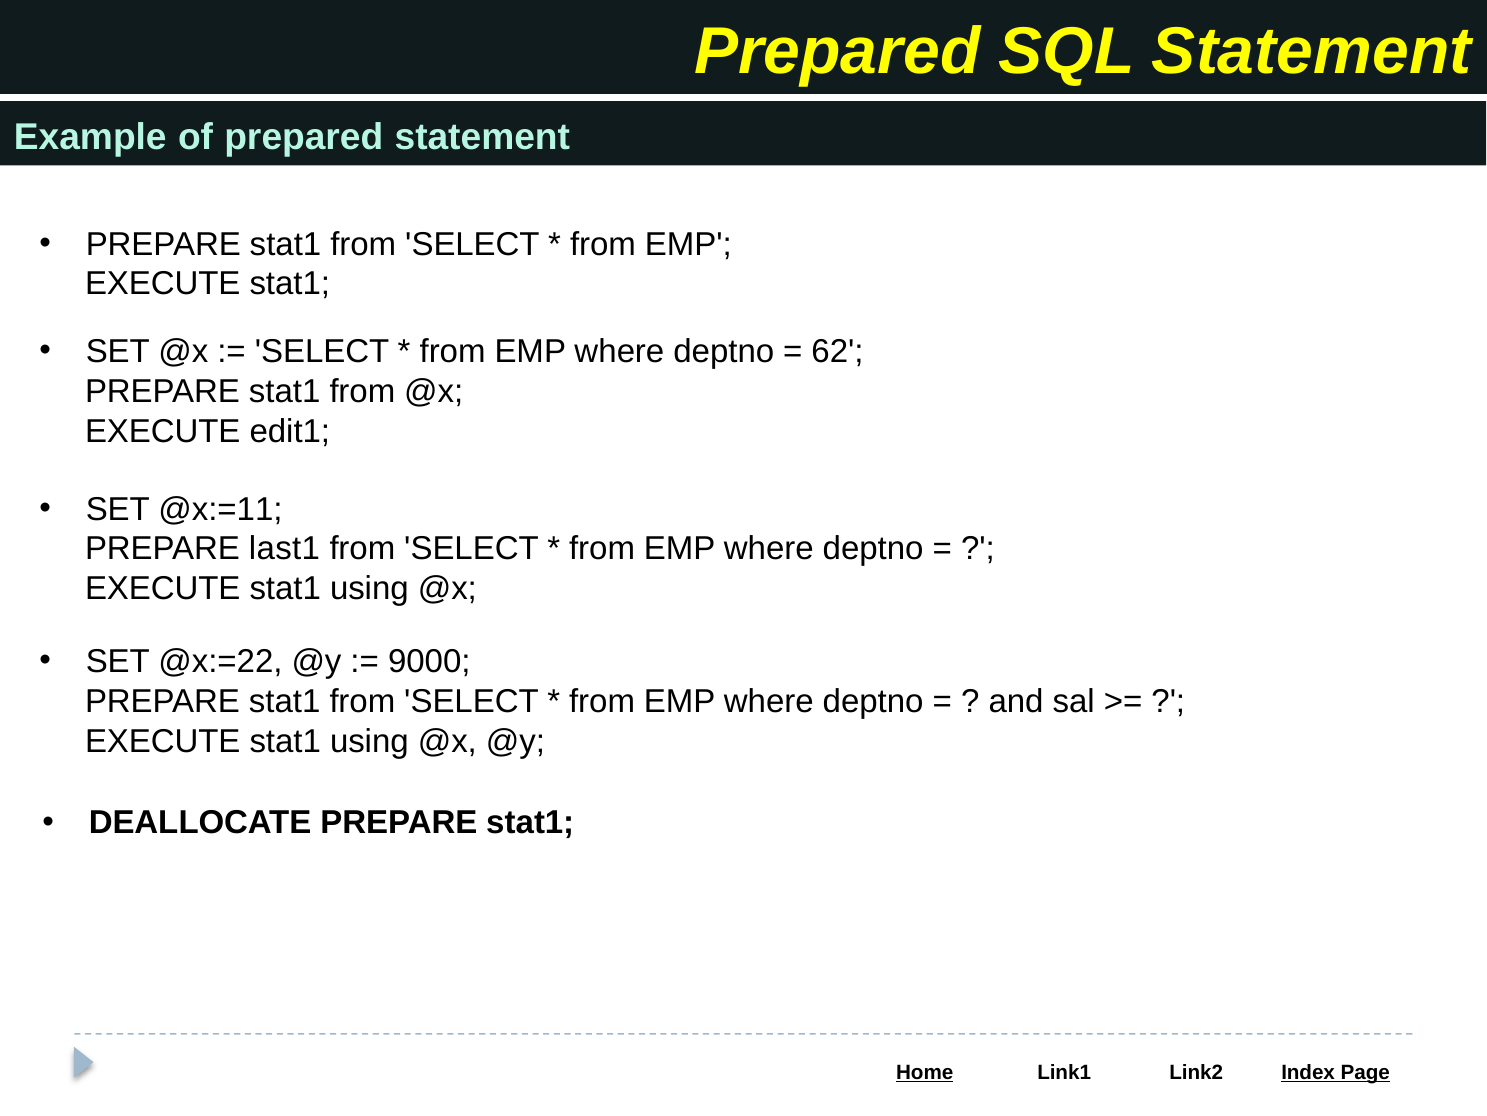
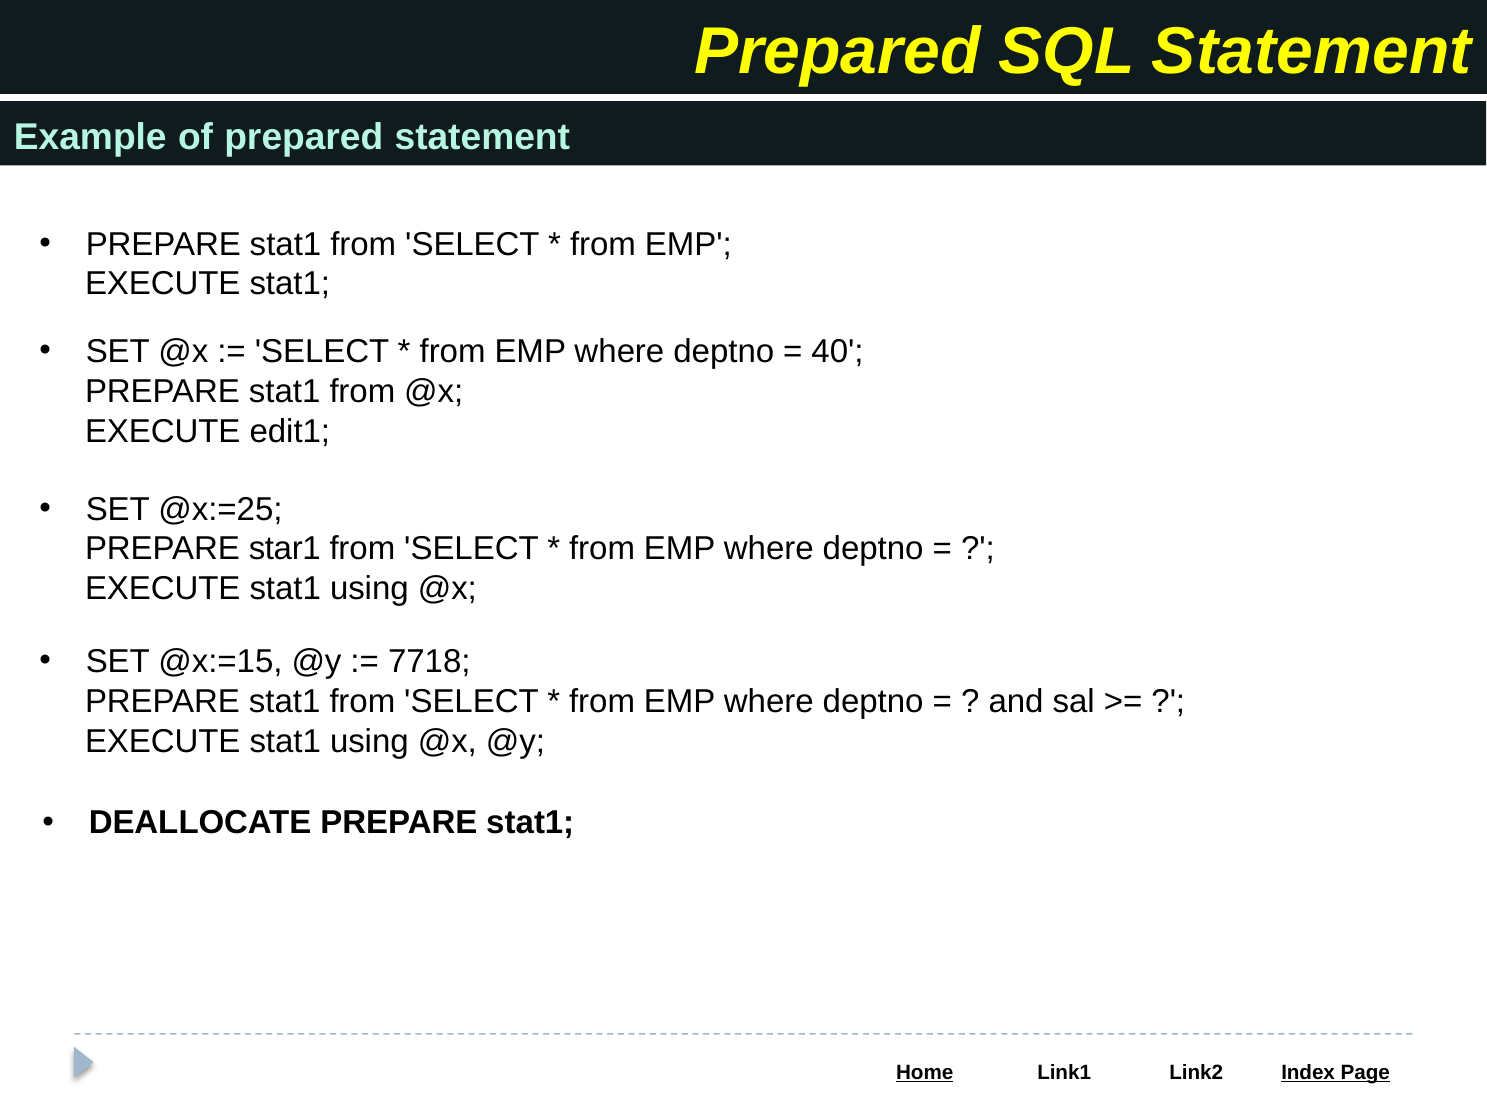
62: 62 -> 40 (838, 352)
@x:=11: @x:=11 -> @x:=25 (220, 509)
last1: last1 -> star1 (285, 549)
@x:=22: @x:=22 -> @x:=15 (220, 661)
9000: 9000 -> 7718 (429, 661)
